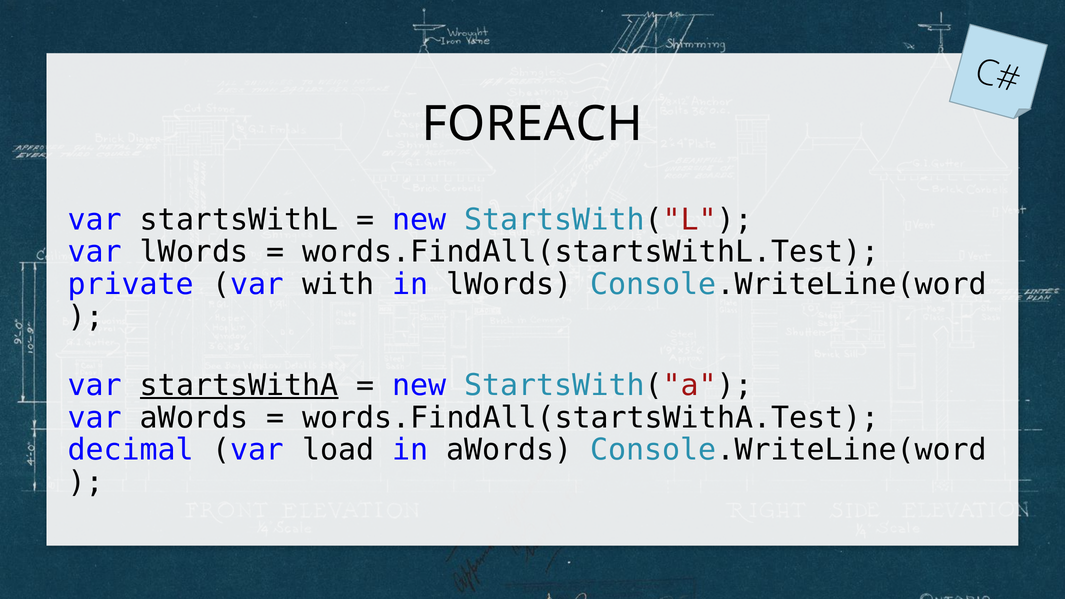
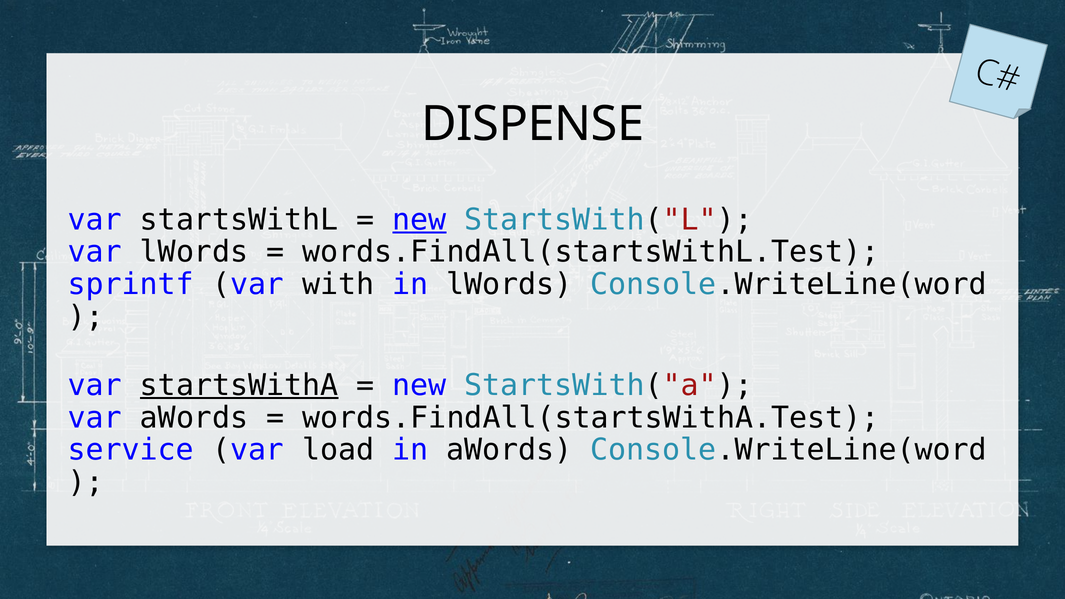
FOREACH: FOREACH -> DISPENSE (533, 124)
new underline: none -> present (419, 220)
private: private -> sprintf (131, 285)
decimal: decimal -> service (131, 450)
